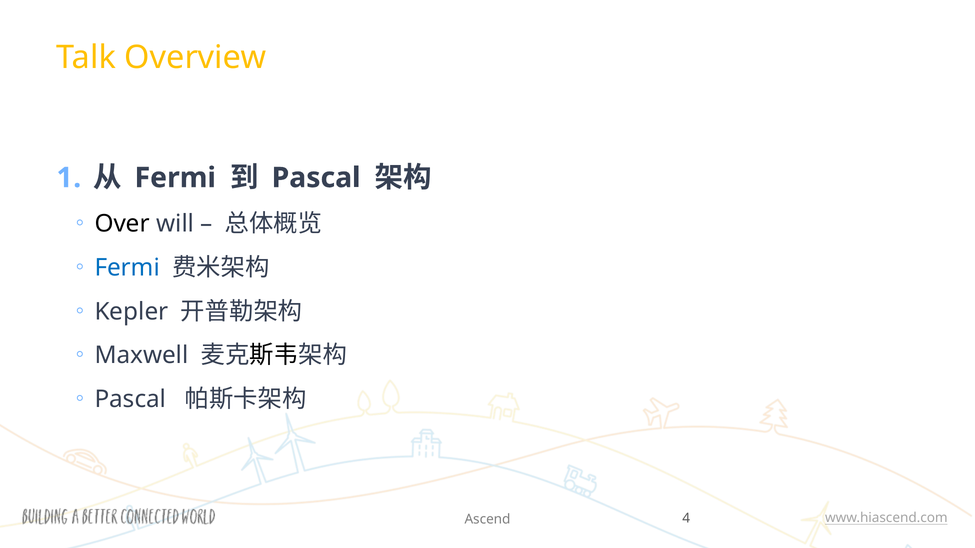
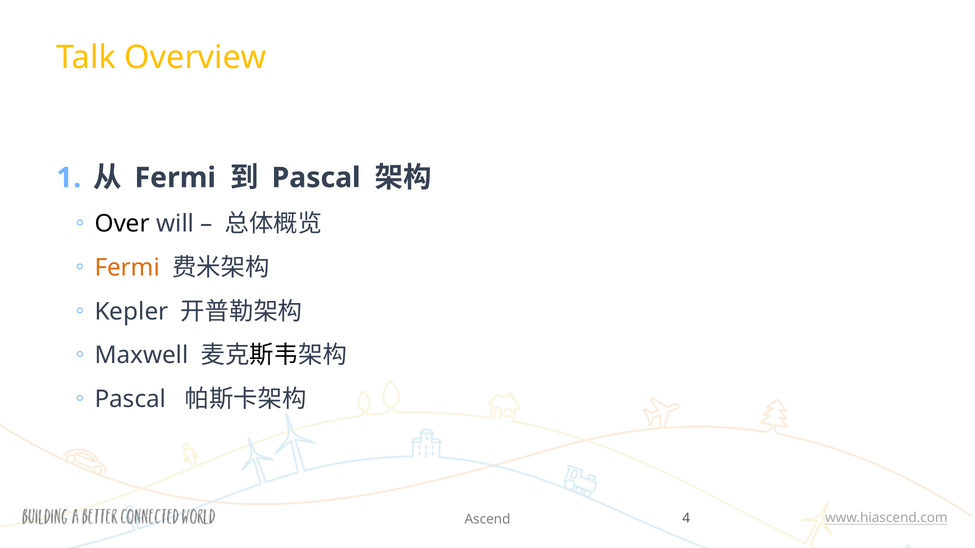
Fermi colour: blue -> orange (127, 268)
